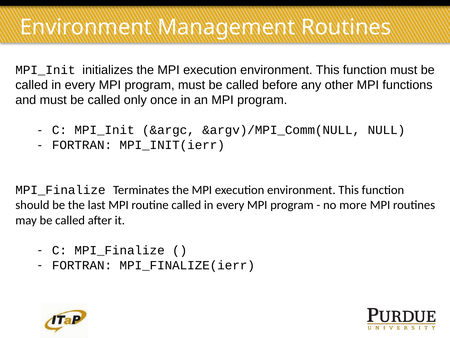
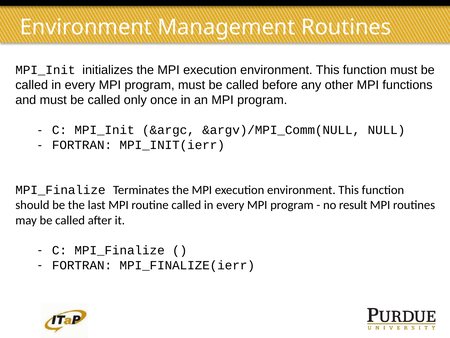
more: more -> result (353, 205)
